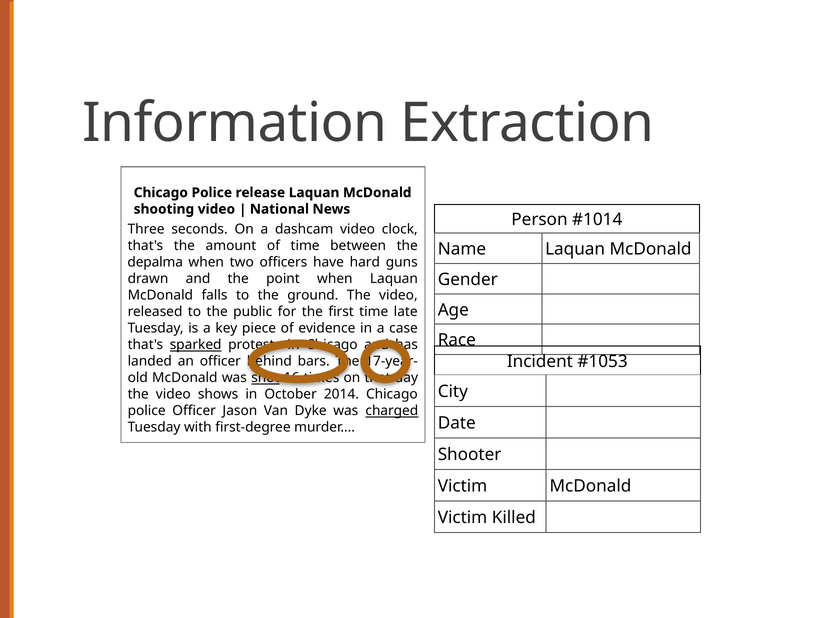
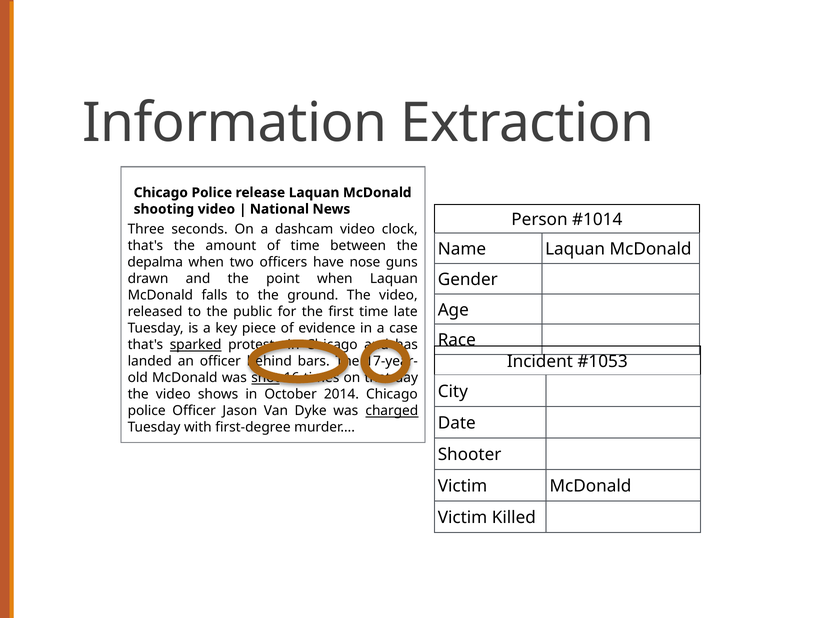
hard: hard -> nose (365, 262)
